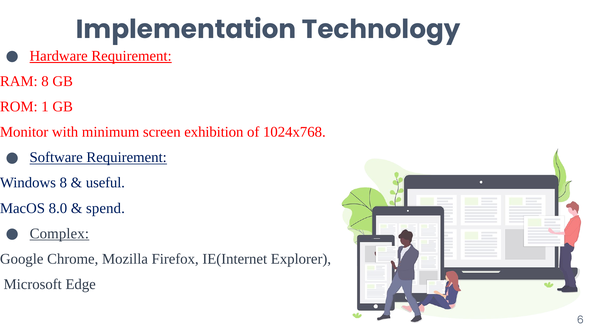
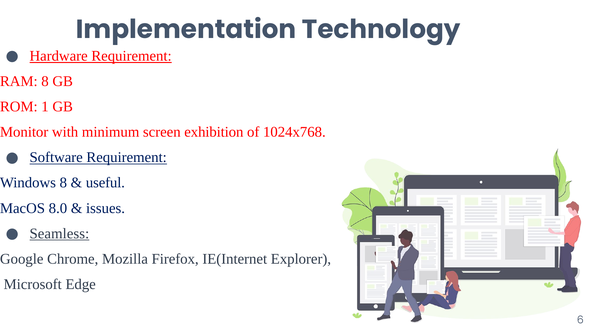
spend: spend -> issues (106, 208)
Complex: Complex -> Seamless (59, 233)
